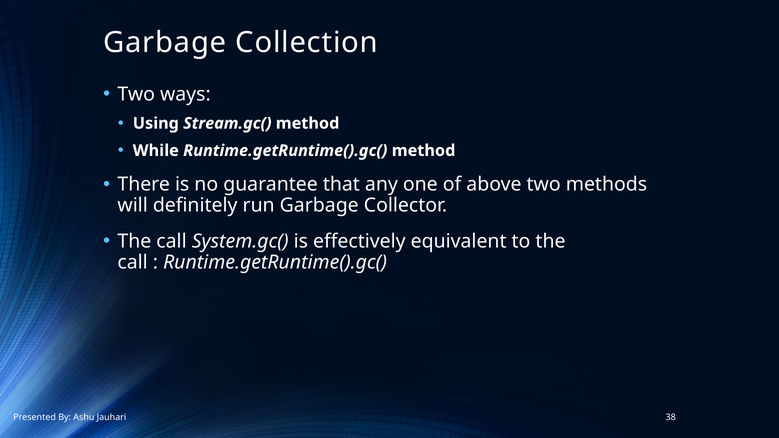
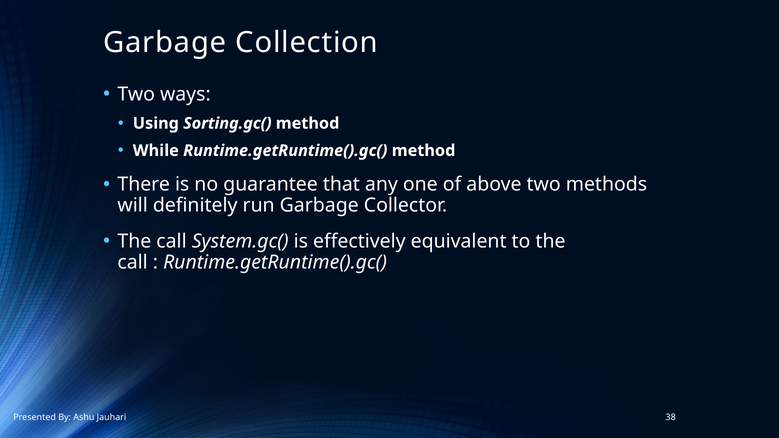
Stream.gc(: Stream.gc( -> Sorting.gc( (227, 123)
